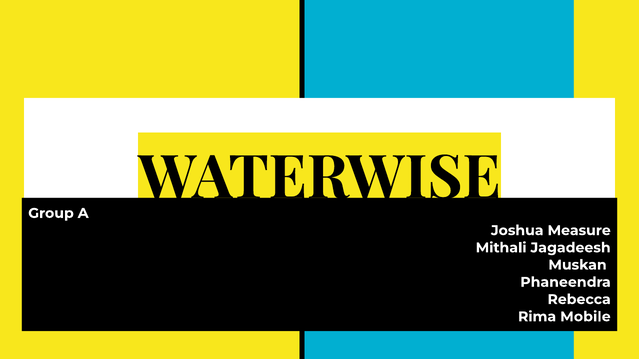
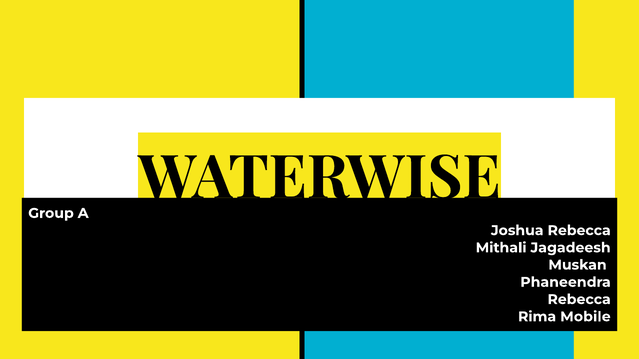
Joshua Measure: Measure -> Rebecca (579, 231)
